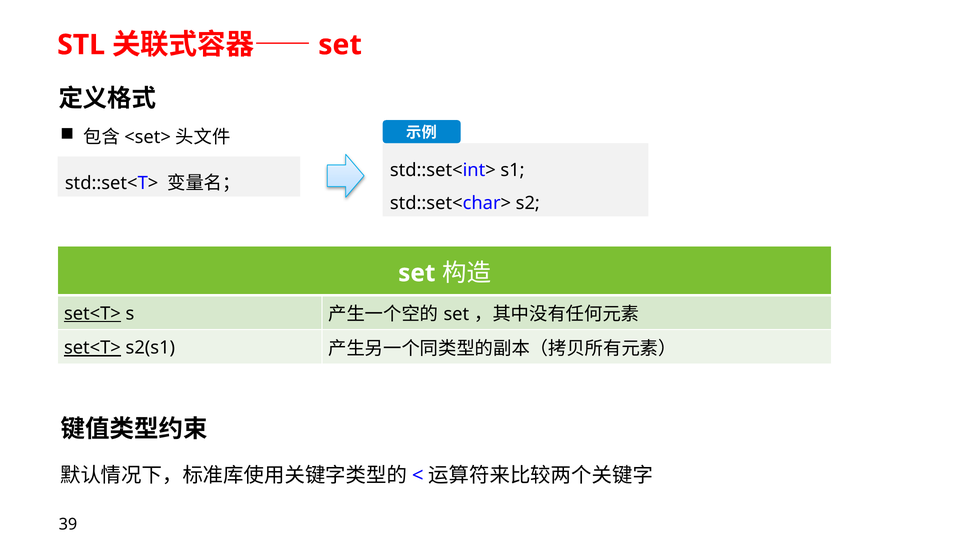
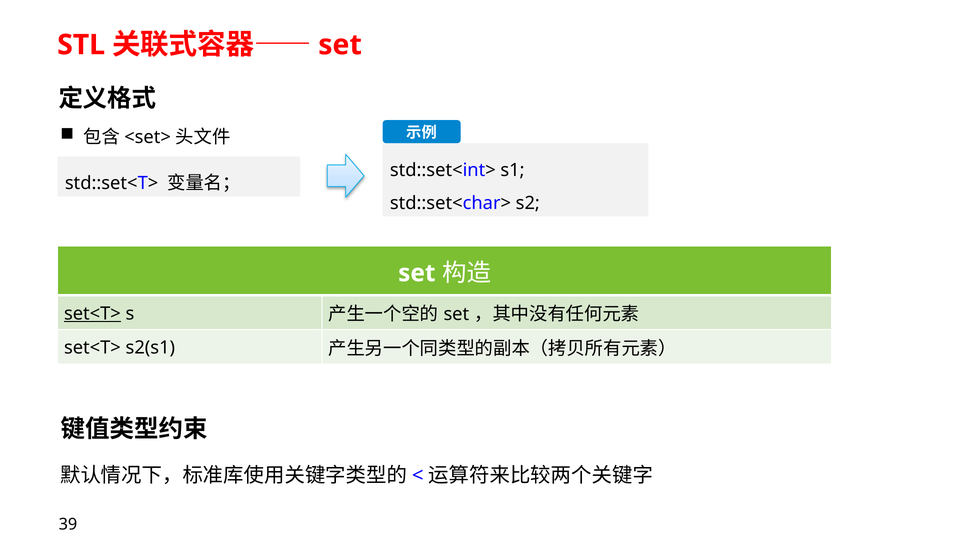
set<T> underline: present -> none (92, 348)
